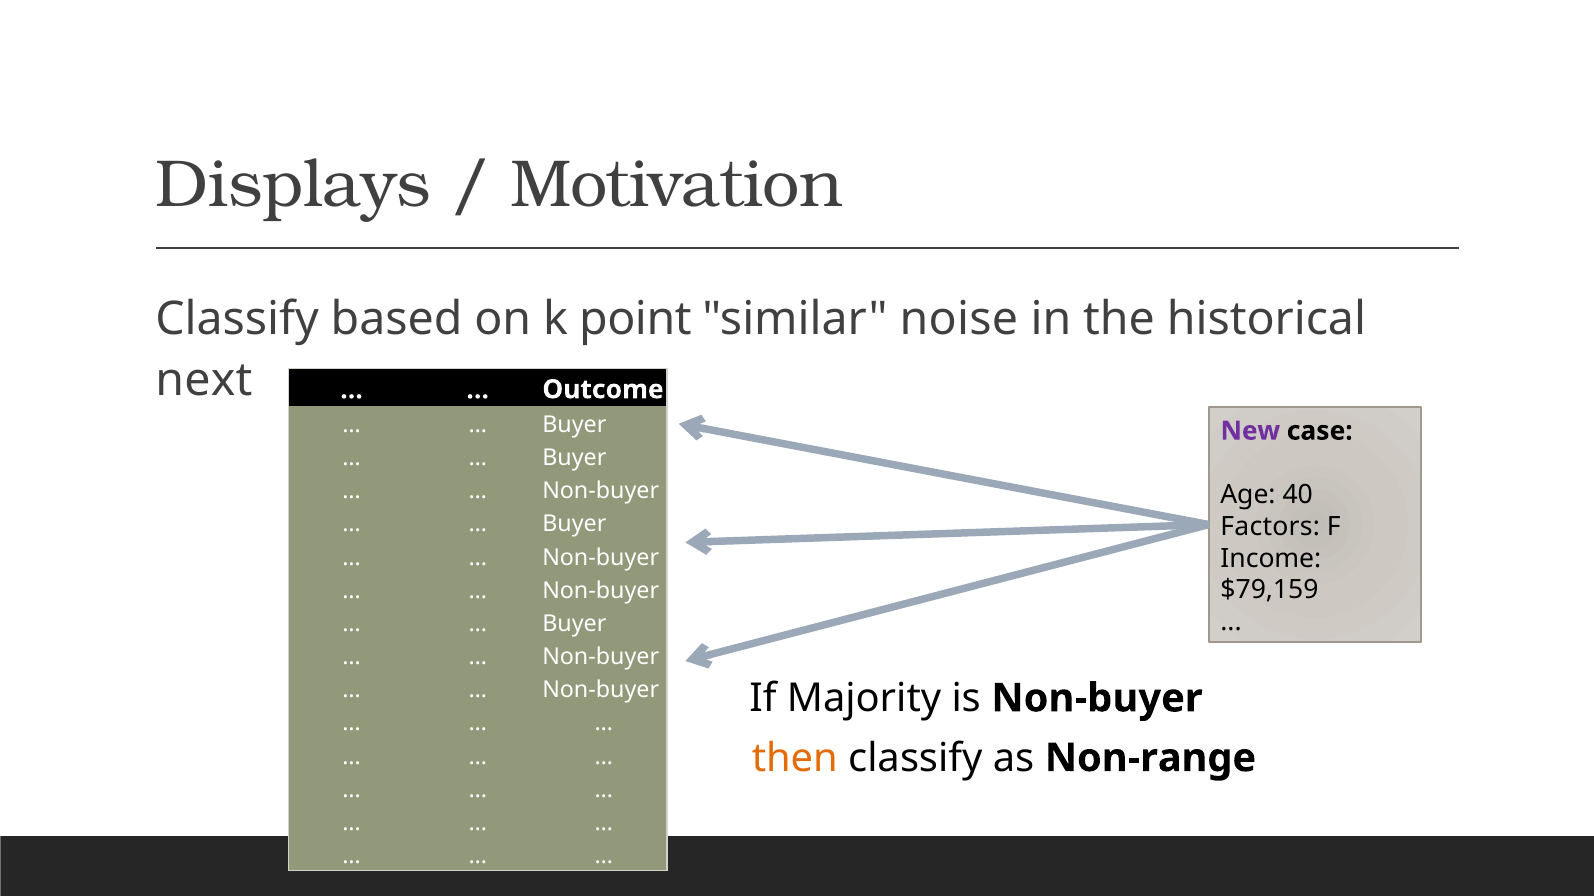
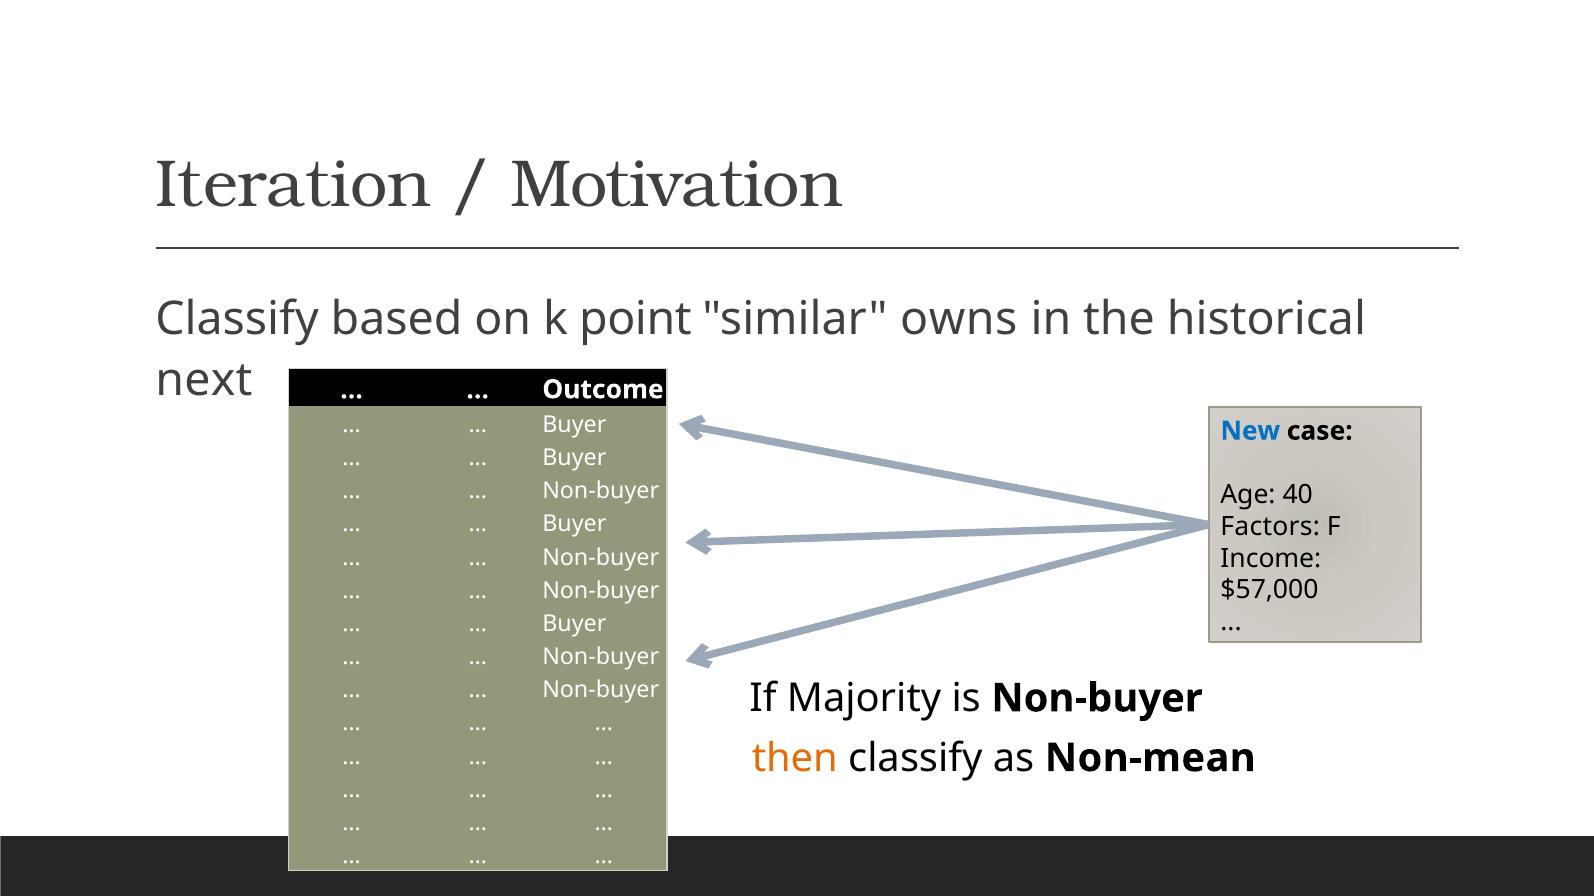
Displays: Displays -> Iteration (293, 185)
noise: noise -> owns (959, 320)
New colour: purple -> blue (1250, 431)
$79,159: $79,159 -> $57,000 (1269, 591)
Non-range: Non-range -> Non-mean (1150, 759)
